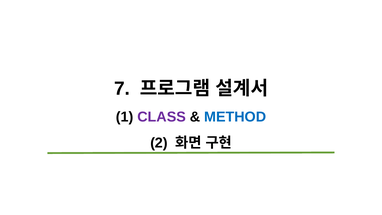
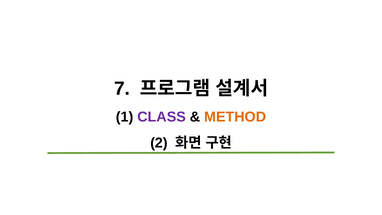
METHOD colour: blue -> orange (235, 117)
